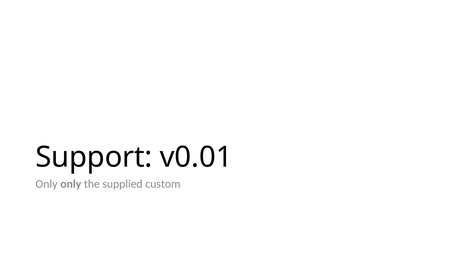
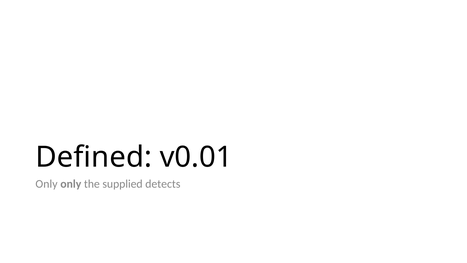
Support: Support -> Defined (94, 157)
custom: custom -> detects (163, 184)
